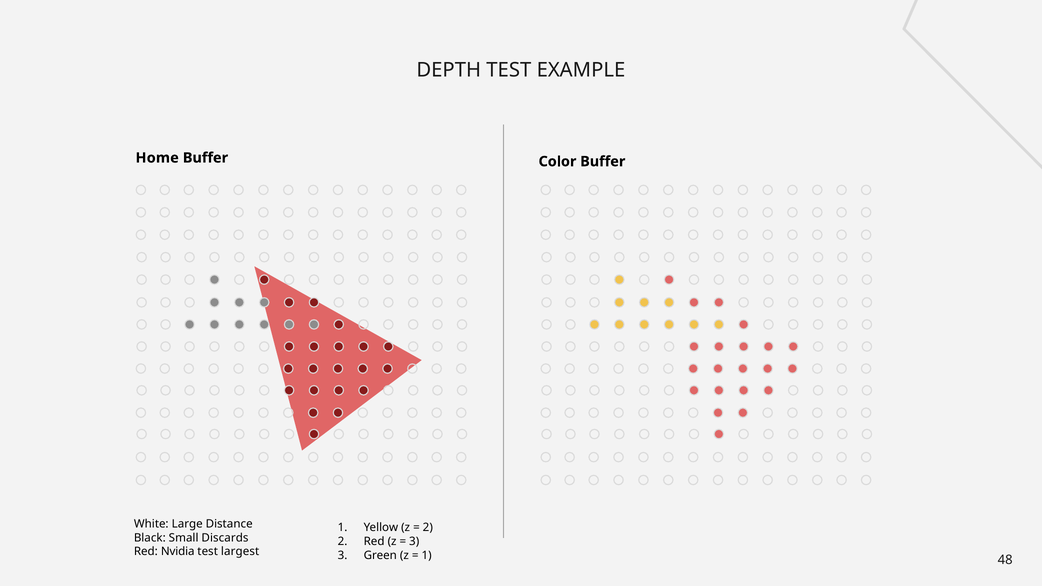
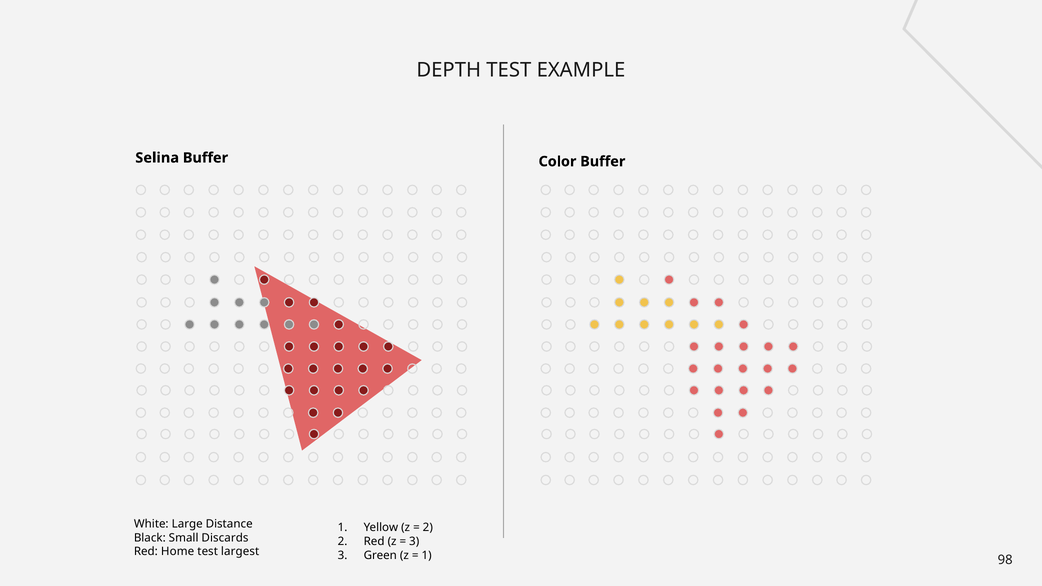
Home: Home -> Selina (157, 158)
Nvidia: Nvidia -> Home (178, 552)
48: 48 -> 98 (1005, 560)
